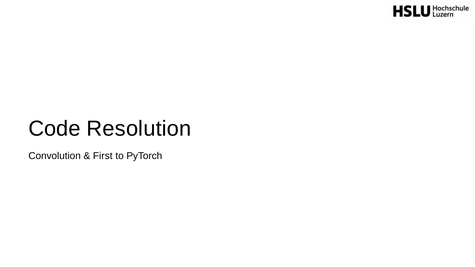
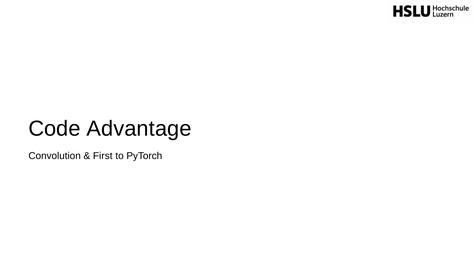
Resolution: Resolution -> Advantage (139, 129)
